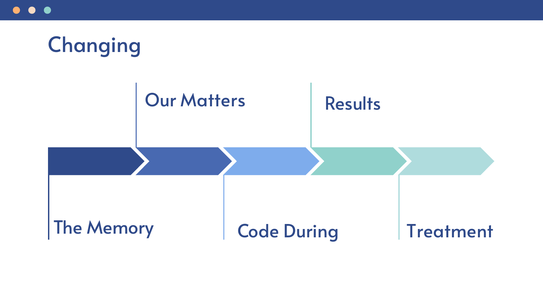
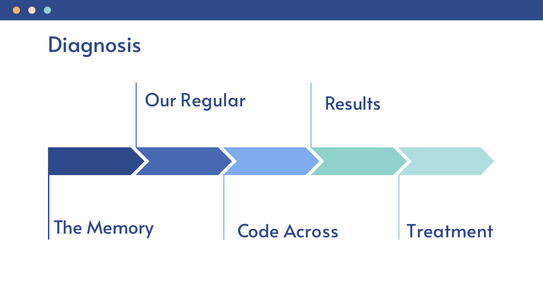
Changing: Changing -> Diagnosis (95, 45)
Matters: Matters -> Regular (213, 100)
During: During -> Across (311, 231)
